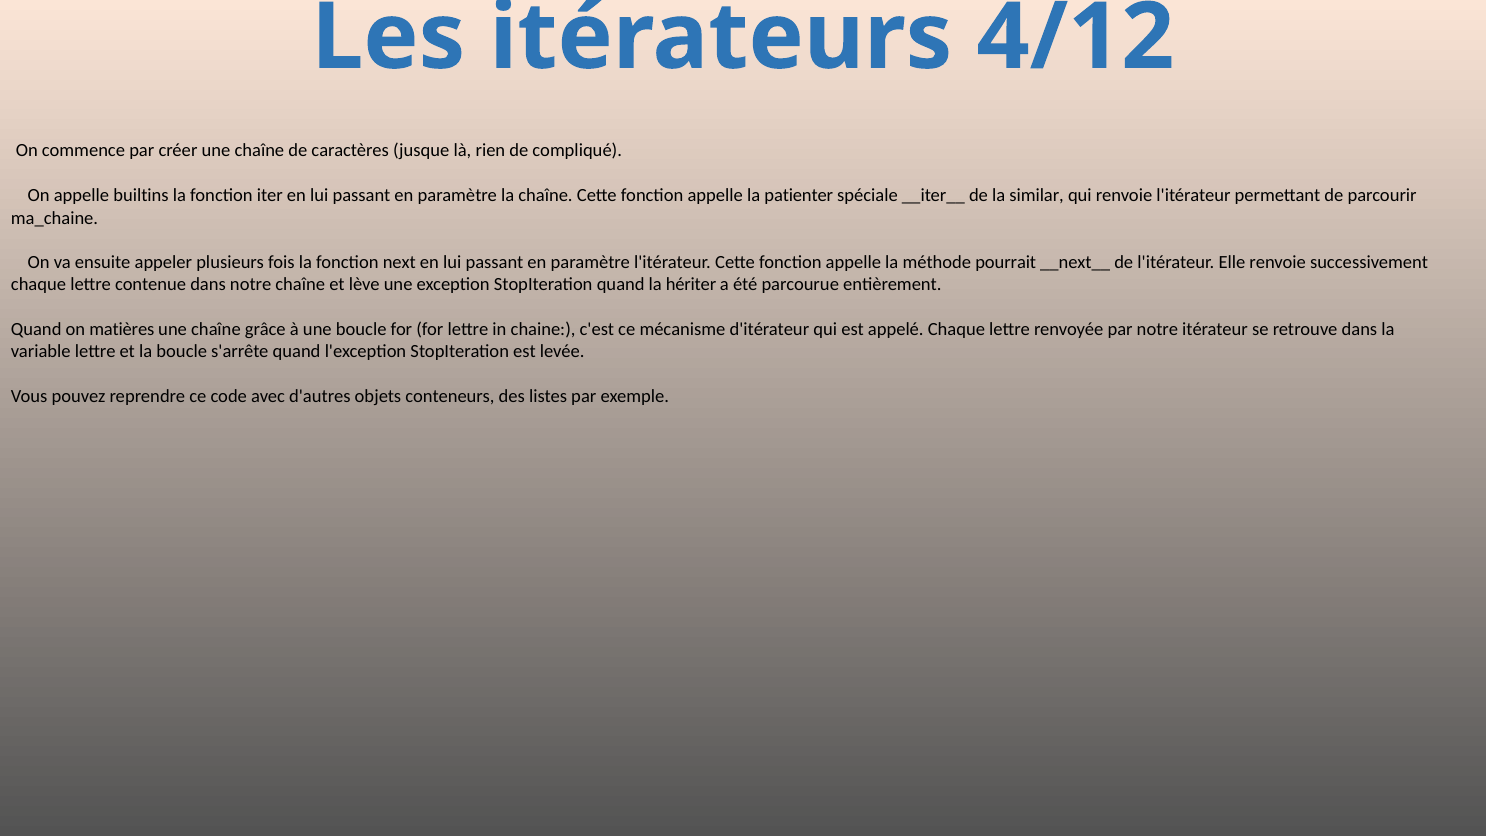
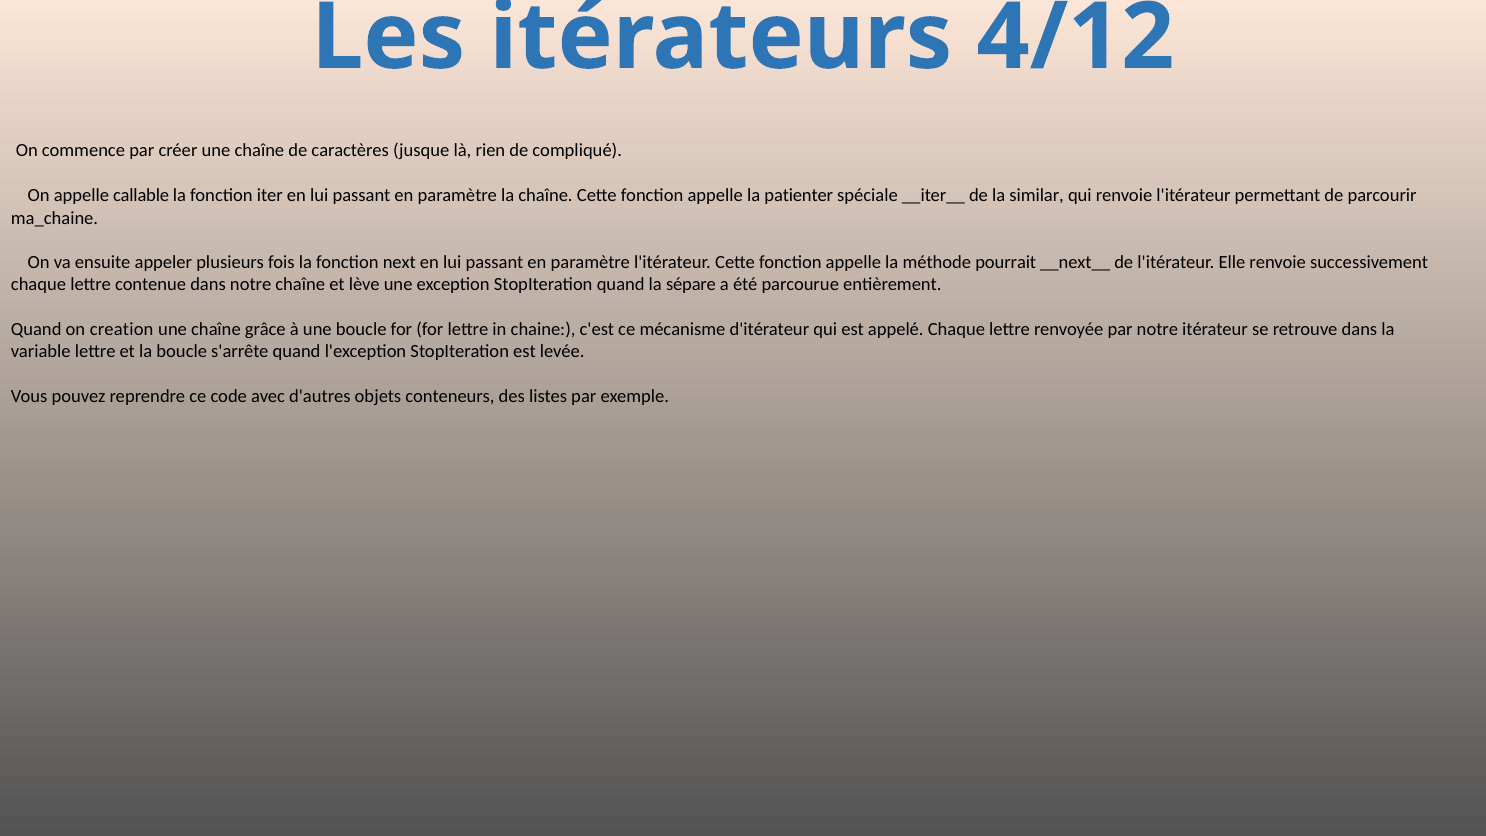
builtins: builtins -> callable (141, 196)
hériter: hériter -> sépare (691, 285)
matières: matières -> creation (122, 329)
